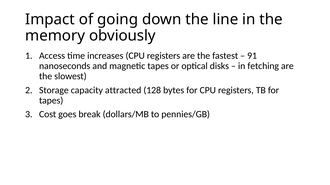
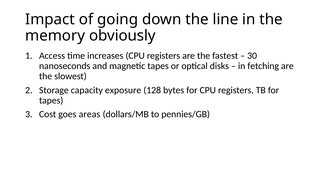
91: 91 -> 30 (252, 56)
attracted: attracted -> exposure (123, 90)
break: break -> areas (89, 115)
